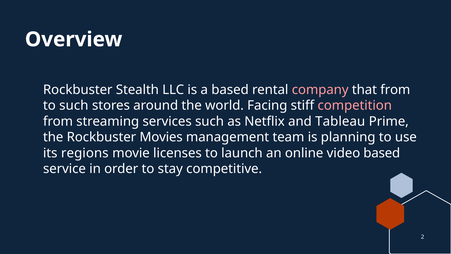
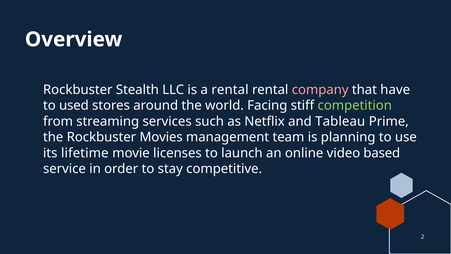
a based: based -> rental (230, 90)
that from: from -> have (395, 90)
to such: such -> used (74, 105)
competition colour: pink -> light green (355, 105)
regions: regions -> lifetime (85, 153)
